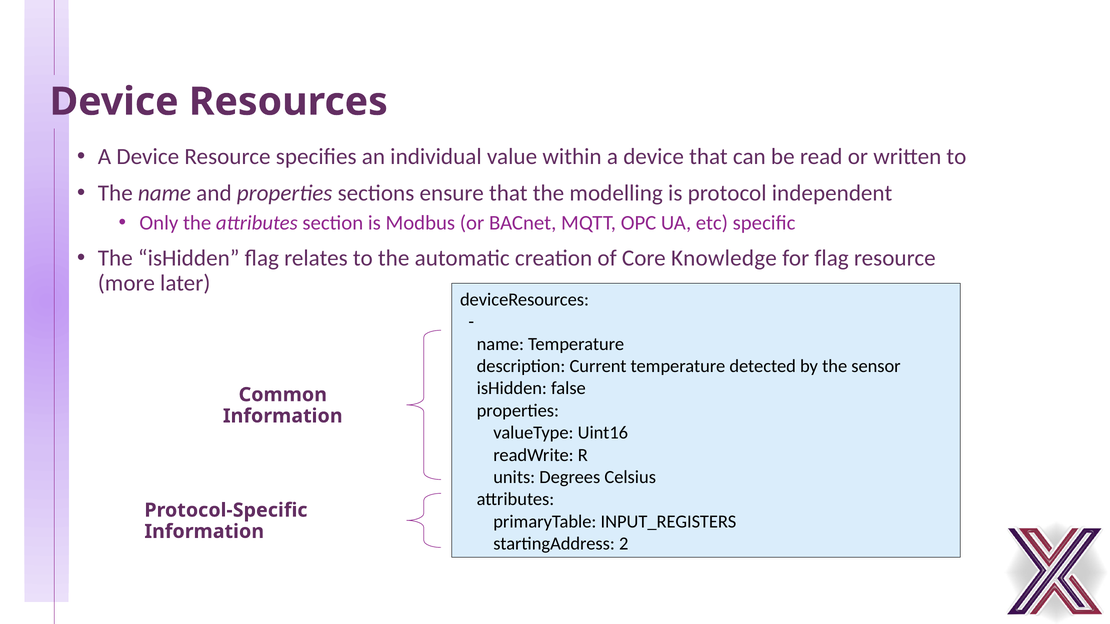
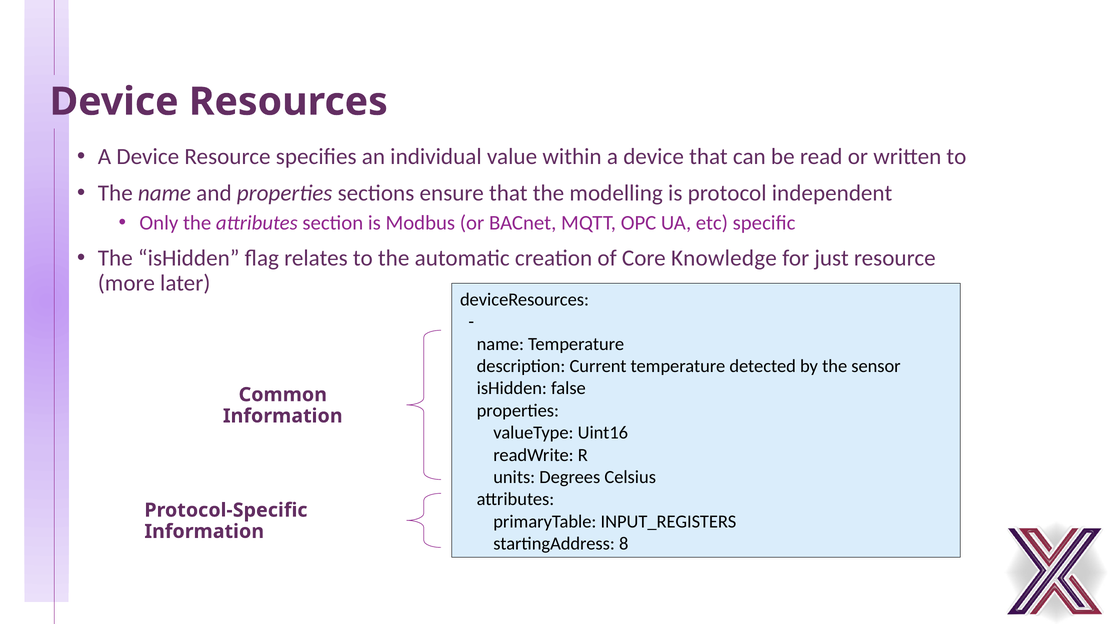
for flag: flag -> just (832, 258)
2: 2 -> 8 (624, 544)
